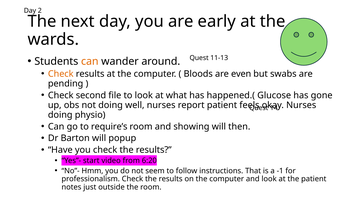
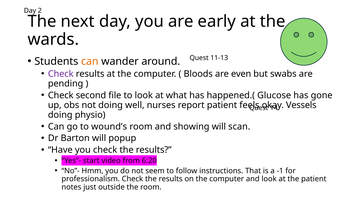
Check colour: orange -> purple (61, 74)
Nurses: Nurses -> Vessels (301, 105)
require’s: require’s -> wound’s (109, 126)
then: then -> scan (239, 126)
